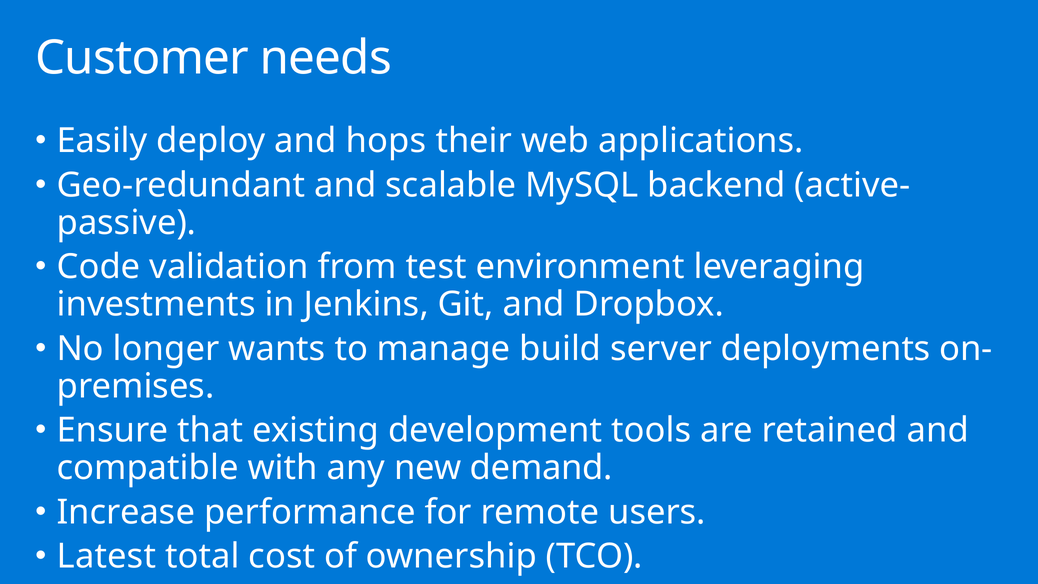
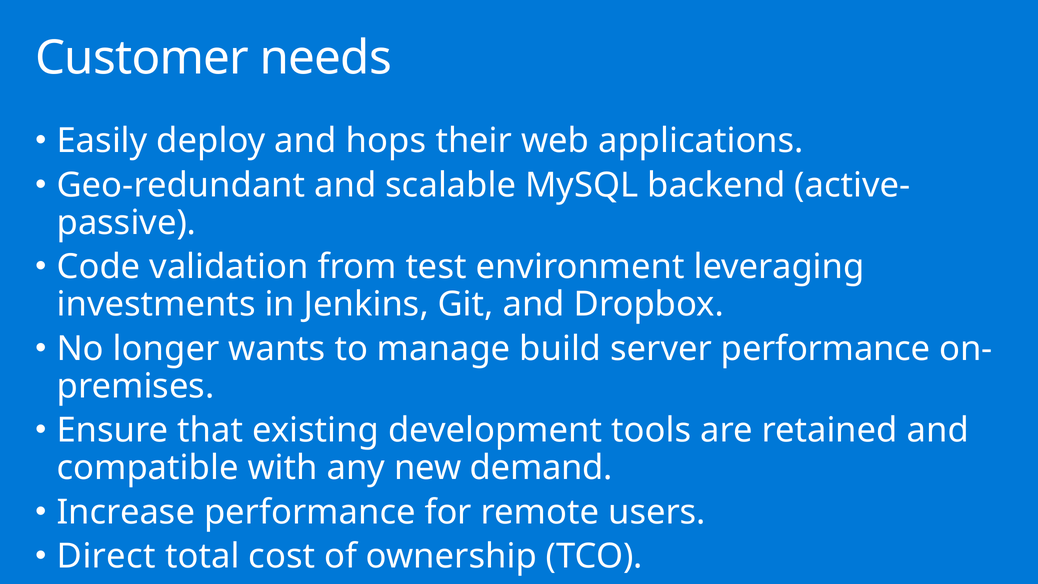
server deployments: deployments -> performance (826, 349)
Latest: Latest -> Direct (106, 556)
